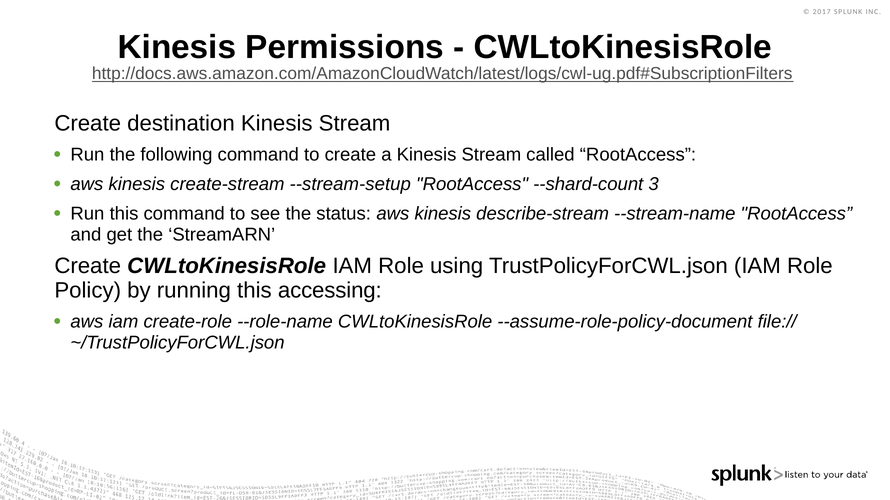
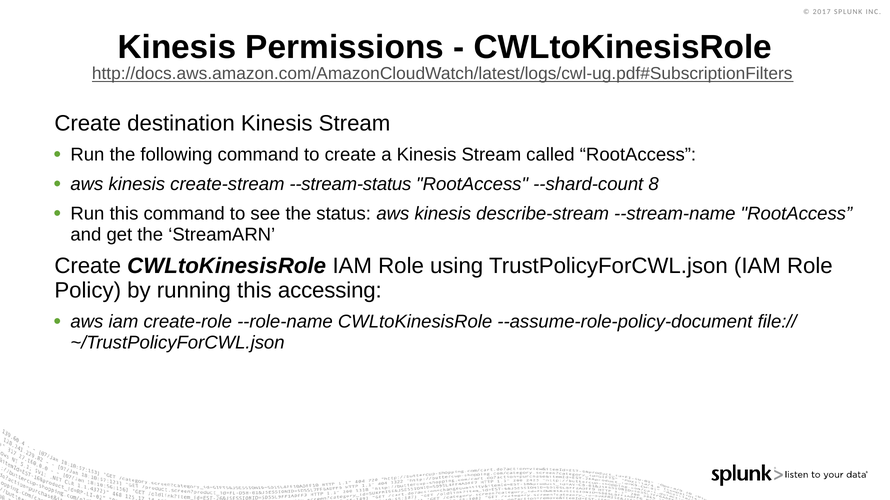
--stream-setup: --stream-setup -> --stream-status (350, 184)
3: 3 -> 8 (654, 184)
